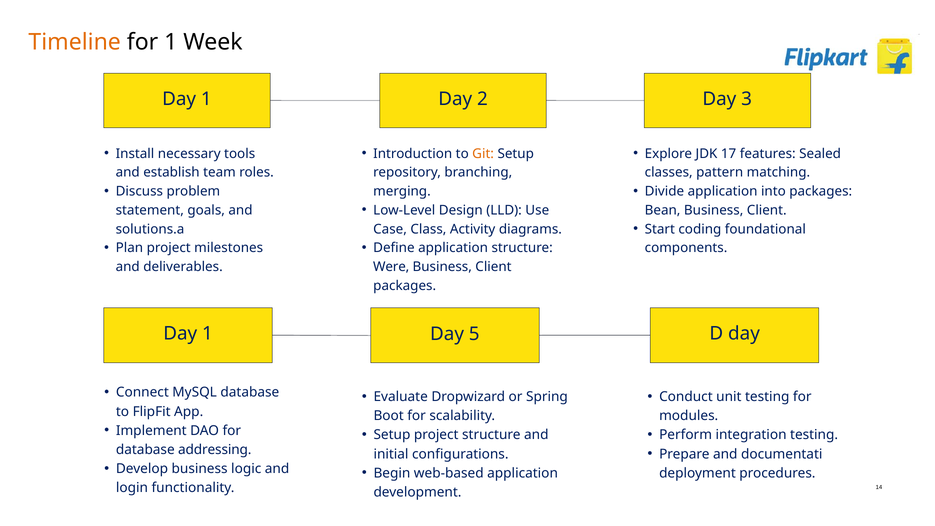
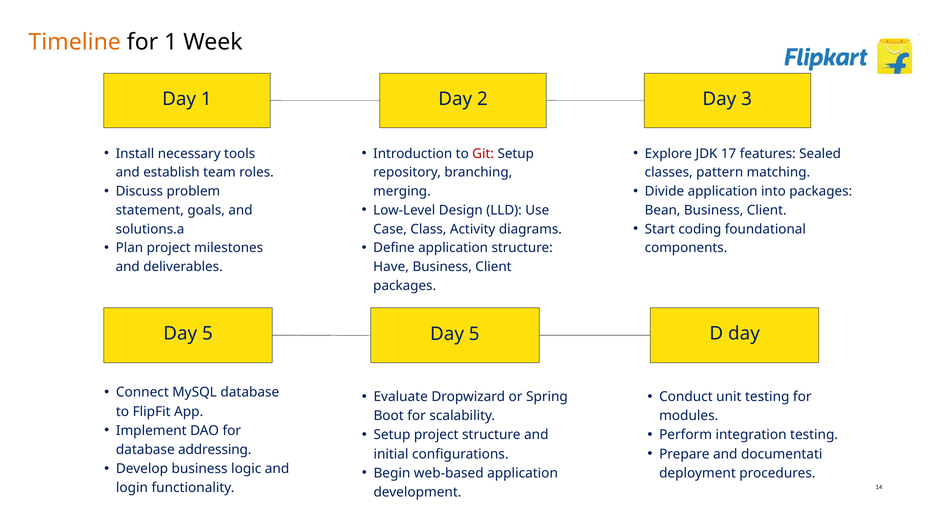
Git colour: orange -> red (483, 154)
Were: Were -> Have (391, 267)
1: 1 -> 5 (207, 334)
